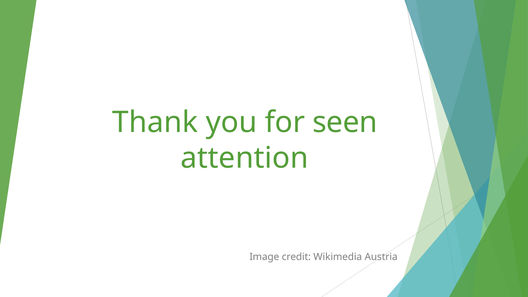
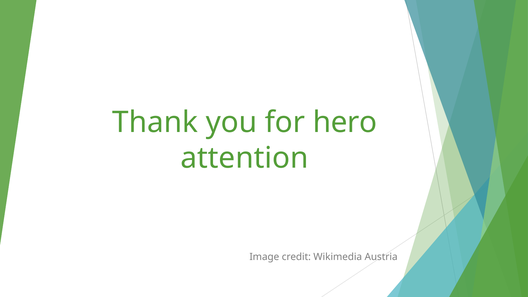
seen: seen -> hero (345, 122)
